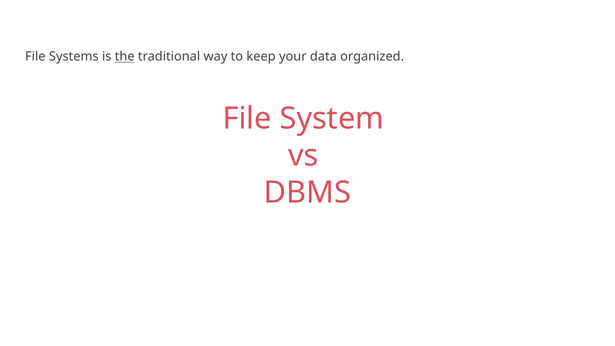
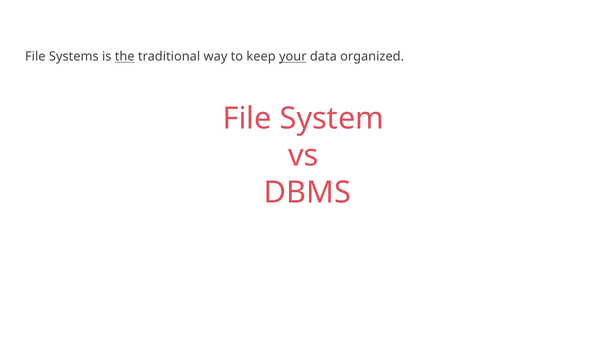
your underline: none -> present (293, 57)
